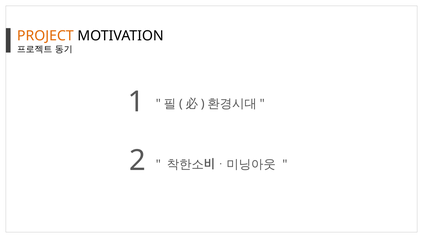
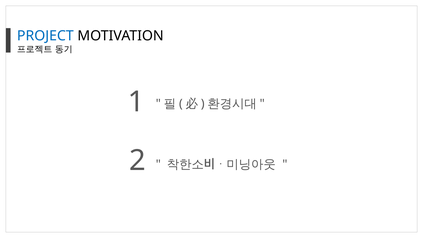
PROJECT colour: orange -> blue (45, 36)
